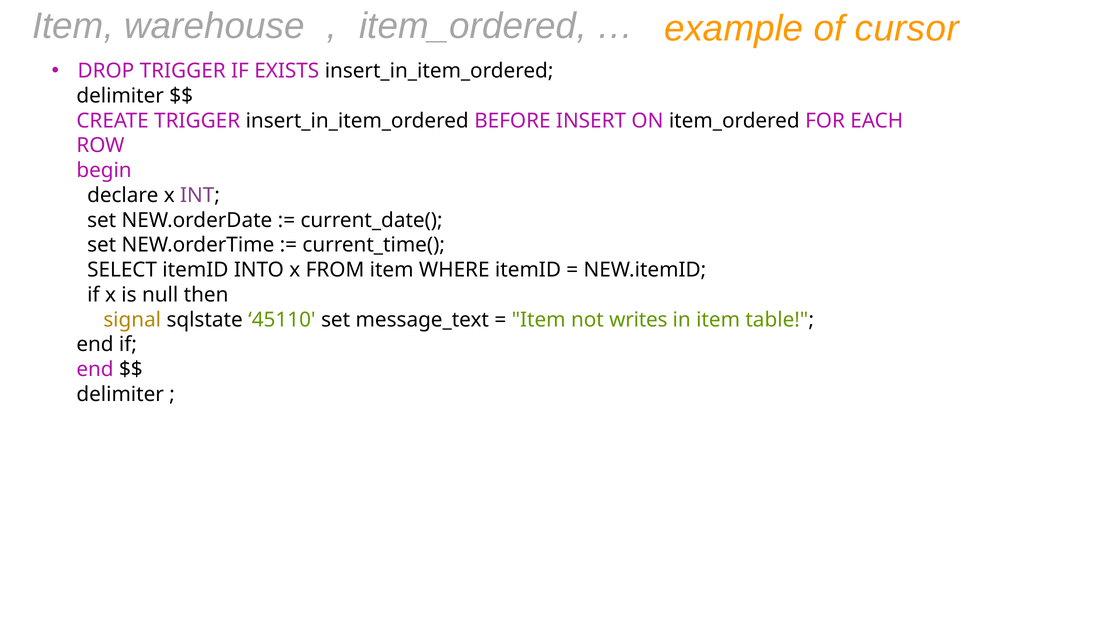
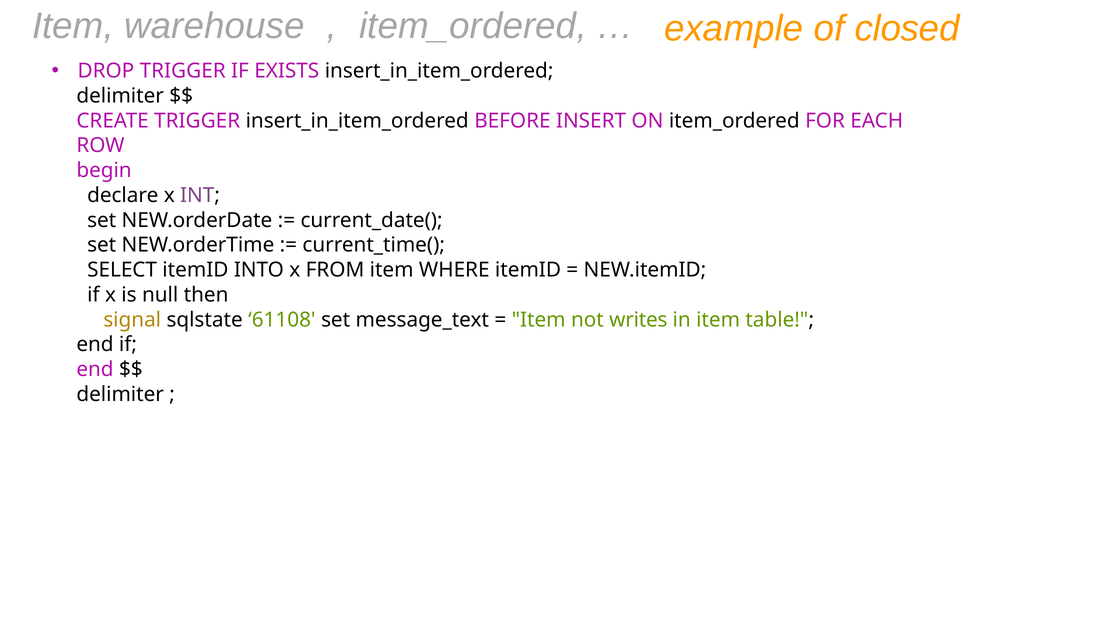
cursor: cursor -> closed (907, 29)
45110: 45110 -> 61108 (282, 320)
